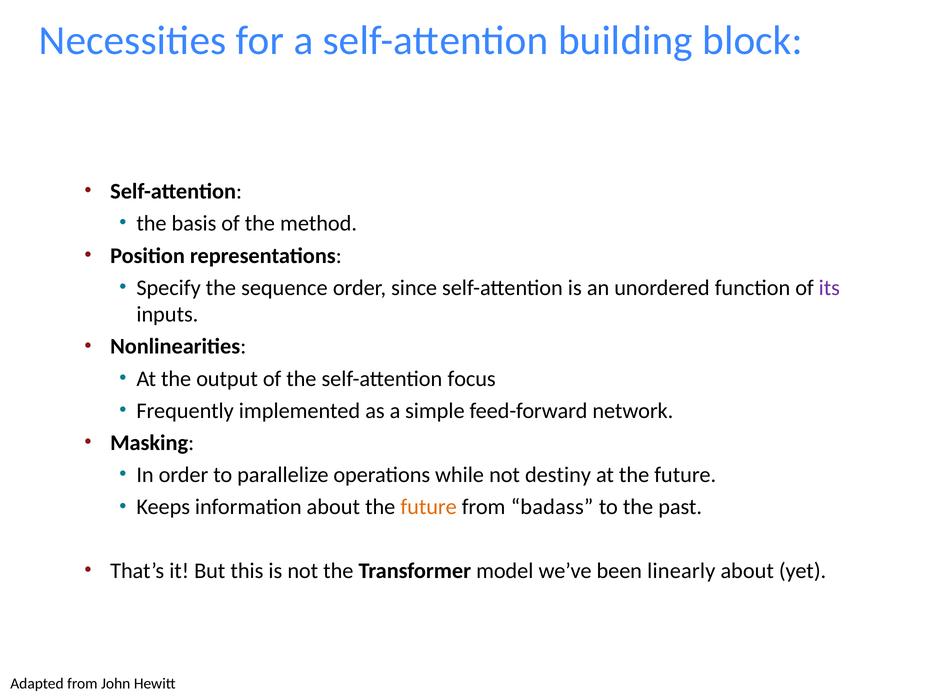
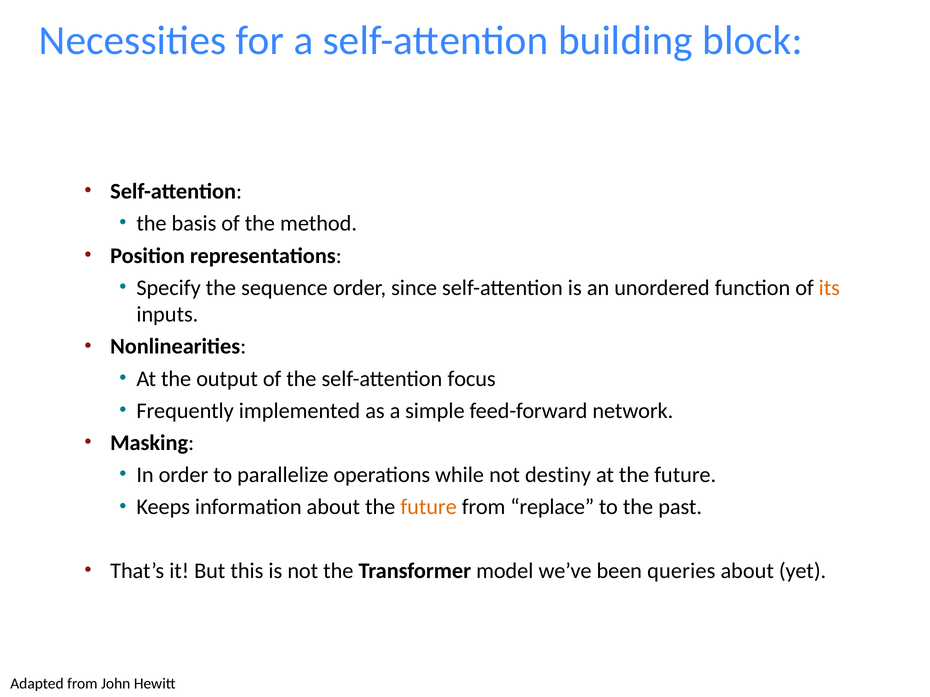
its colour: purple -> orange (829, 288)
badass: badass -> replace (552, 507)
linearly: linearly -> queries (681, 571)
